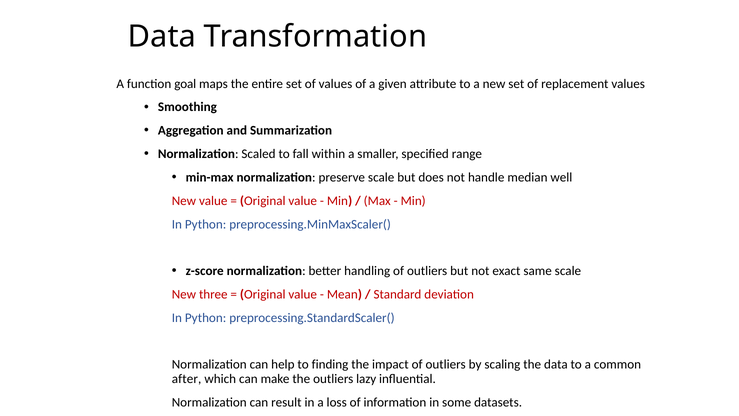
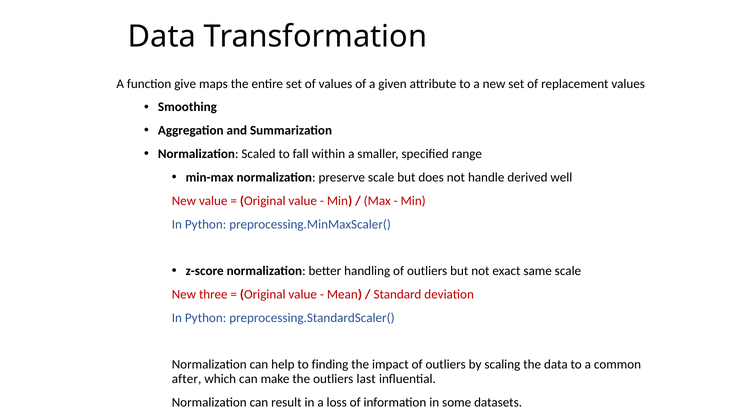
goal: goal -> give (185, 84)
median: median -> derived (527, 177)
lazy: lazy -> last (366, 379)
